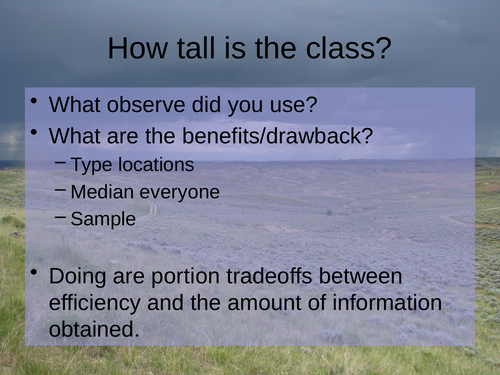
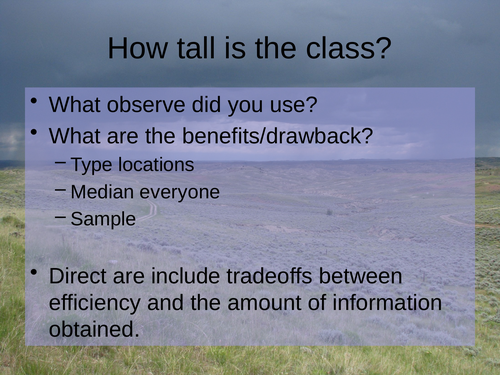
Doing: Doing -> Direct (78, 276)
portion: portion -> include (186, 276)
